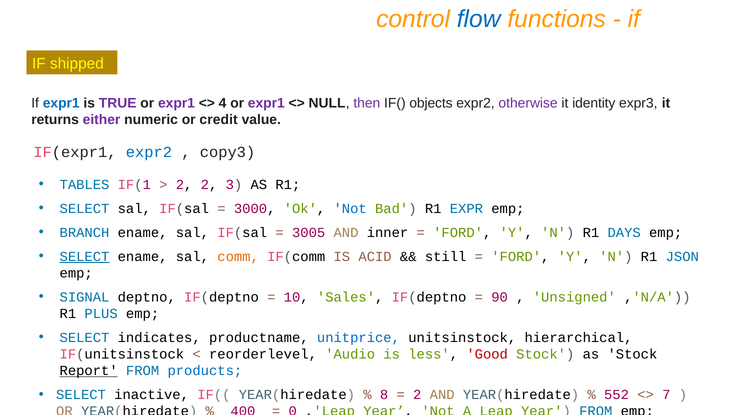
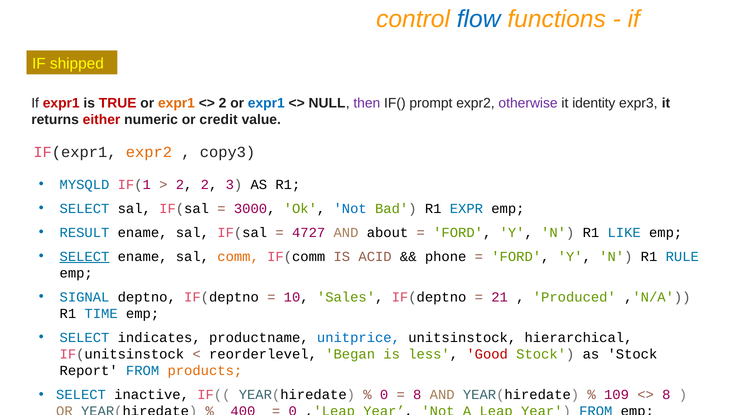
expr1 colour: blue -> red (61, 103)
TRUE colour: purple -> red (118, 103)
expr1 colour: purple -> orange (176, 103)
4: 4 -> 2 (223, 103)
expr1 colour: purple -> blue (266, 103)
objects: objects -> prompt (431, 103)
either colour: purple -> red (102, 120)
expr2 colour: blue -> orange (149, 152)
TABLES: TABLES -> MYSQLD (84, 185)
BRANCH: BRANCH -> RESULT (84, 233)
3005: 3005 -> 4727 (309, 233)
inner: inner -> about (388, 233)
DAYS: DAYS -> LIKE (624, 233)
still: still -> phone (446, 257)
JSON: JSON -> RULE (682, 257)
90: 90 -> 21 (500, 297)
Unsigned: Unsigned -> Produced (574, 297)
PLUS: PLUS -> TIME (101, 314)
Audio: Audio -> Began (350, 354)
Report underline: present -> none (89, 371)
products colour: blue -> orange (205, 371)
8: 8 -> 0 (384, 395)
2: 2 -> 8 (417, 395)
552: 552 -> 109 (617, 395)
7: 7 -> 8 (666, 395)
